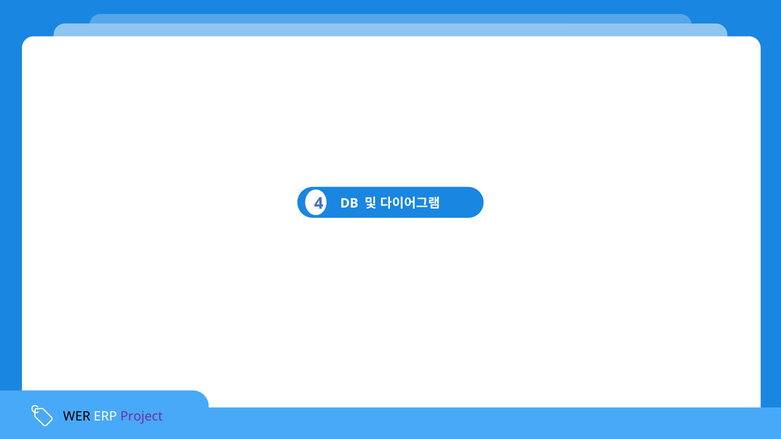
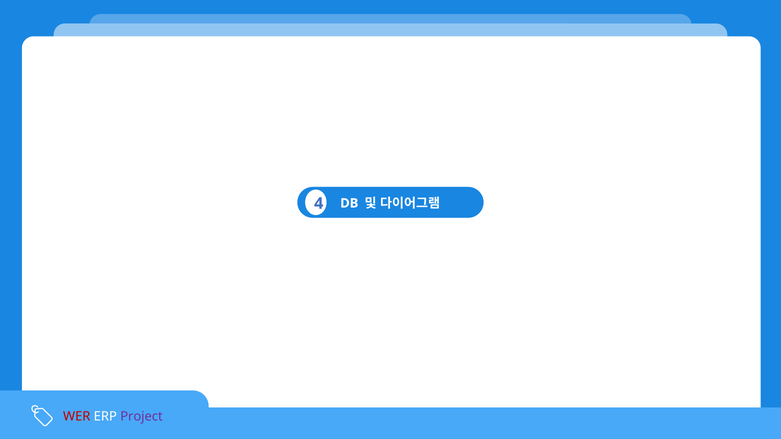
WER colour: black -> red (77, 417)
